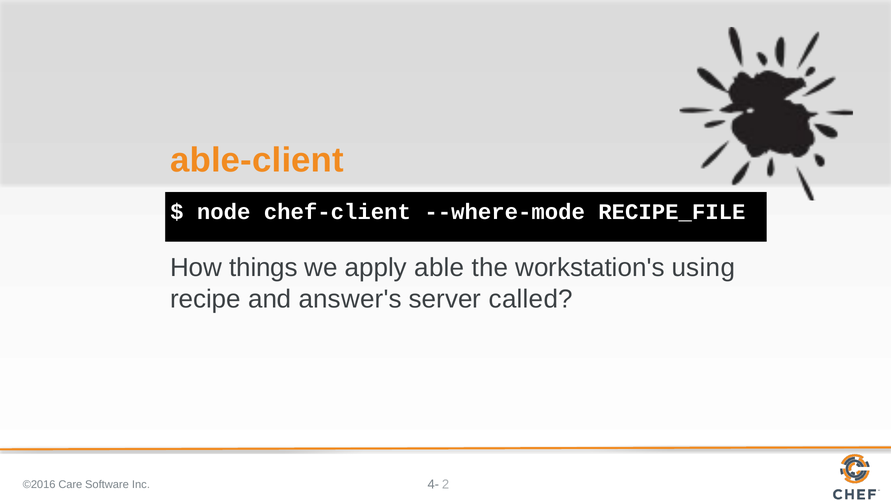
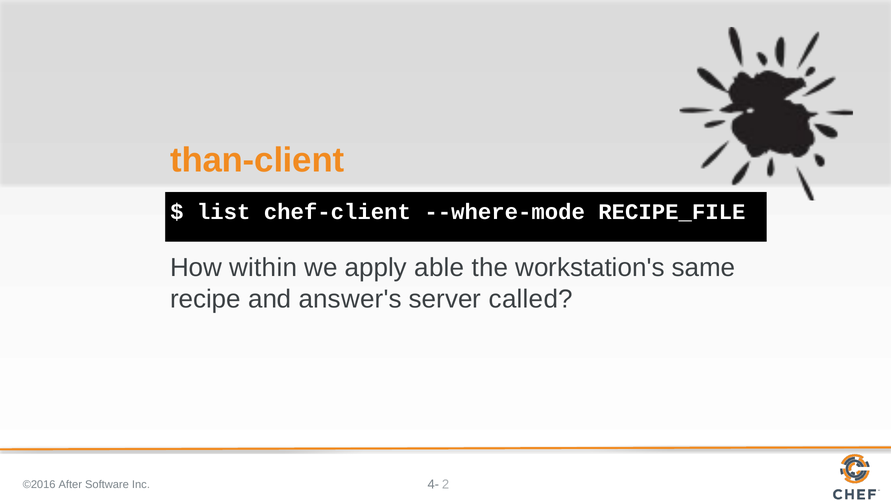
able-client: able-client -> than-client (257, 160)
node: node -> list (224, 212)
things: things -> within (263, 268)
using: using -> same (704, 268)
Care: Care -> After (70, 485)
